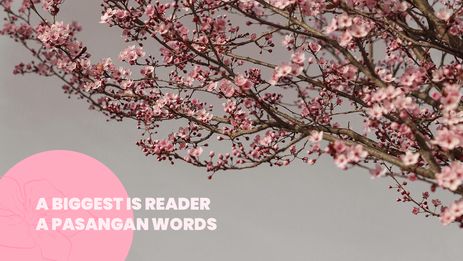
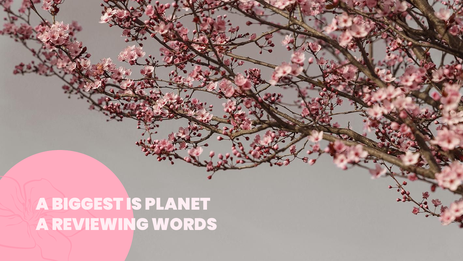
READER: READER -> PLANET (178, 204)
PASANGAN: PASANGAN -> REVIEWING (100, 224)
